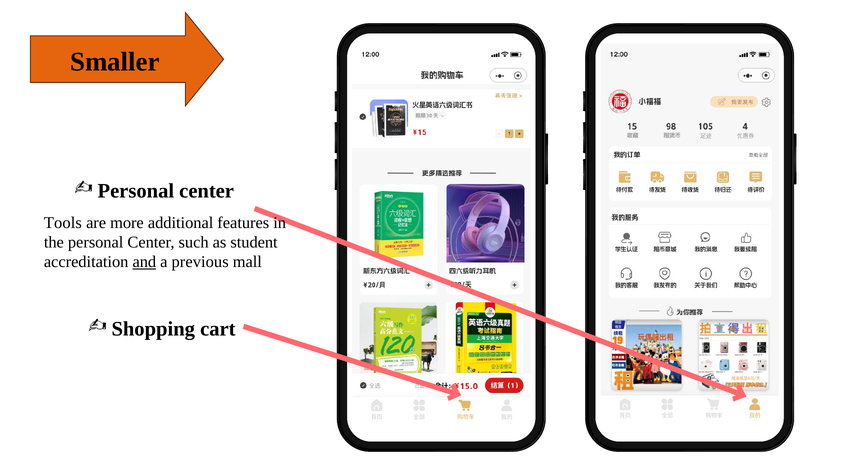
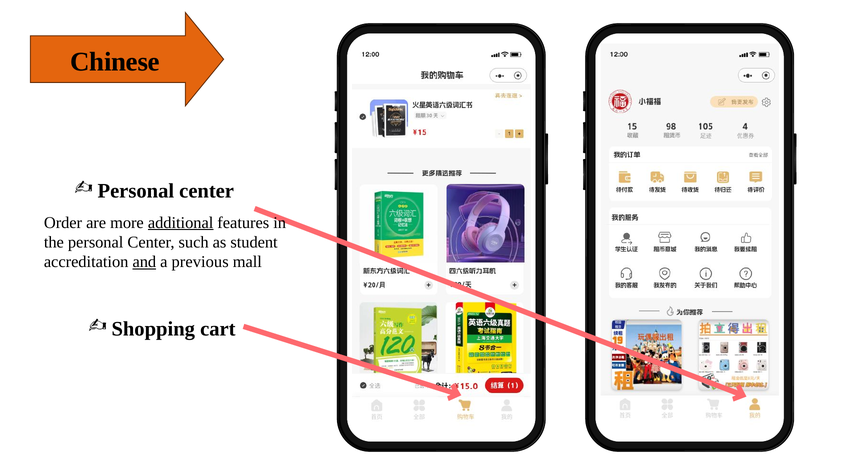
Smaller: Smaller -> Chinese (115, 62)
Tools: Tools -> Order (63, 222)
additional underline: none -> present (181, 222)
